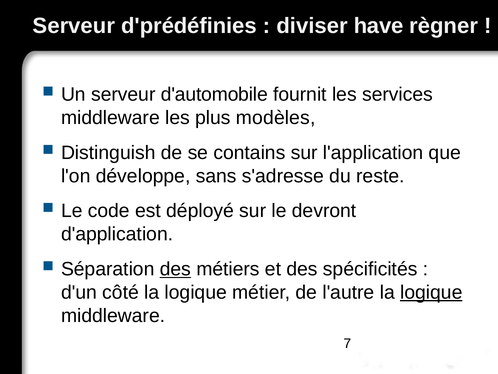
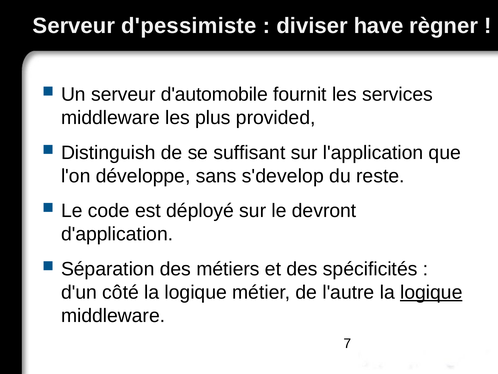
d'prédéfinies: d'prédéfinies -> d'pessimiste (189, 26)
modèles: modèles -> provided (276, 118)
contains: contains -> suffisant (249, 152)
s'adresse: s'adresse -> s'develop (283, 176)
des underline: present -> none (175, 269)
